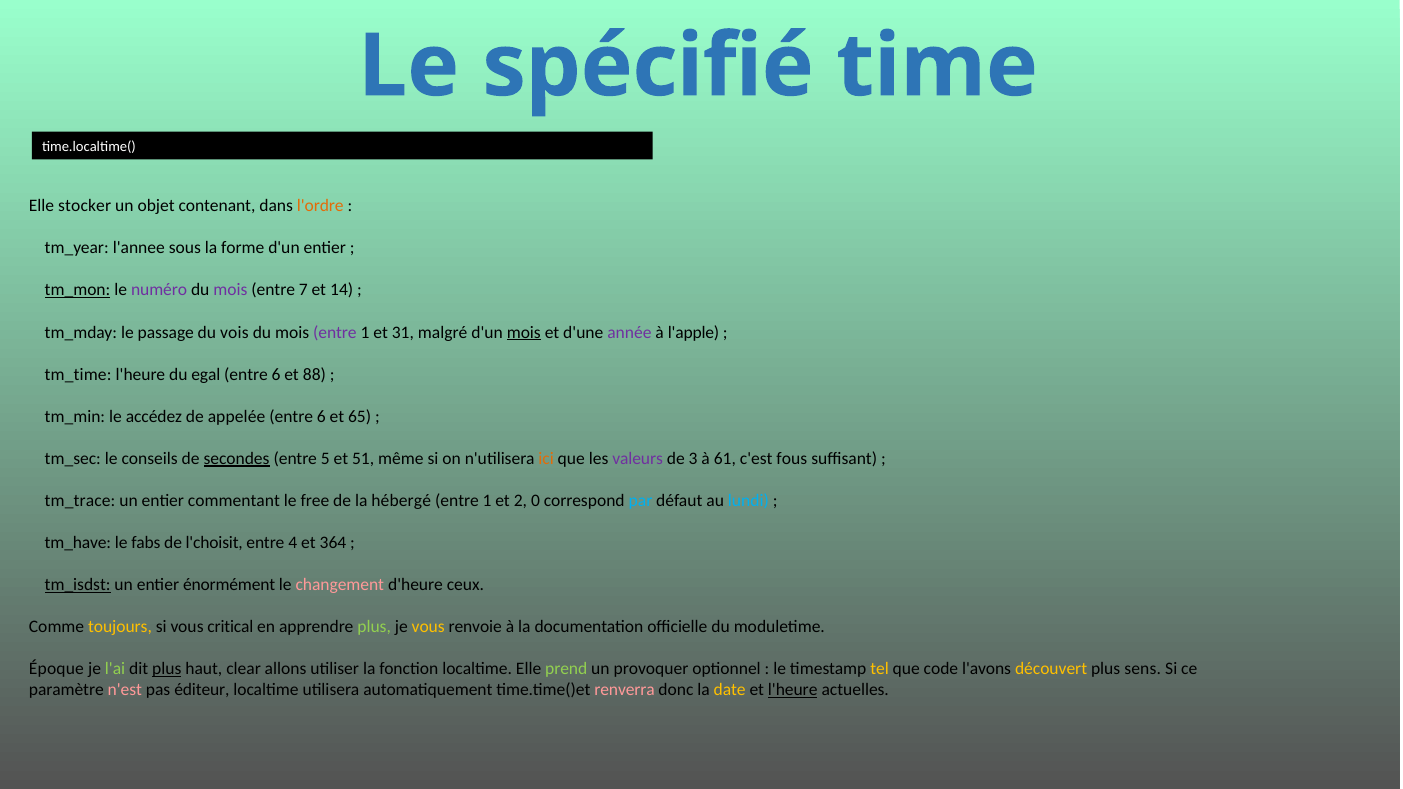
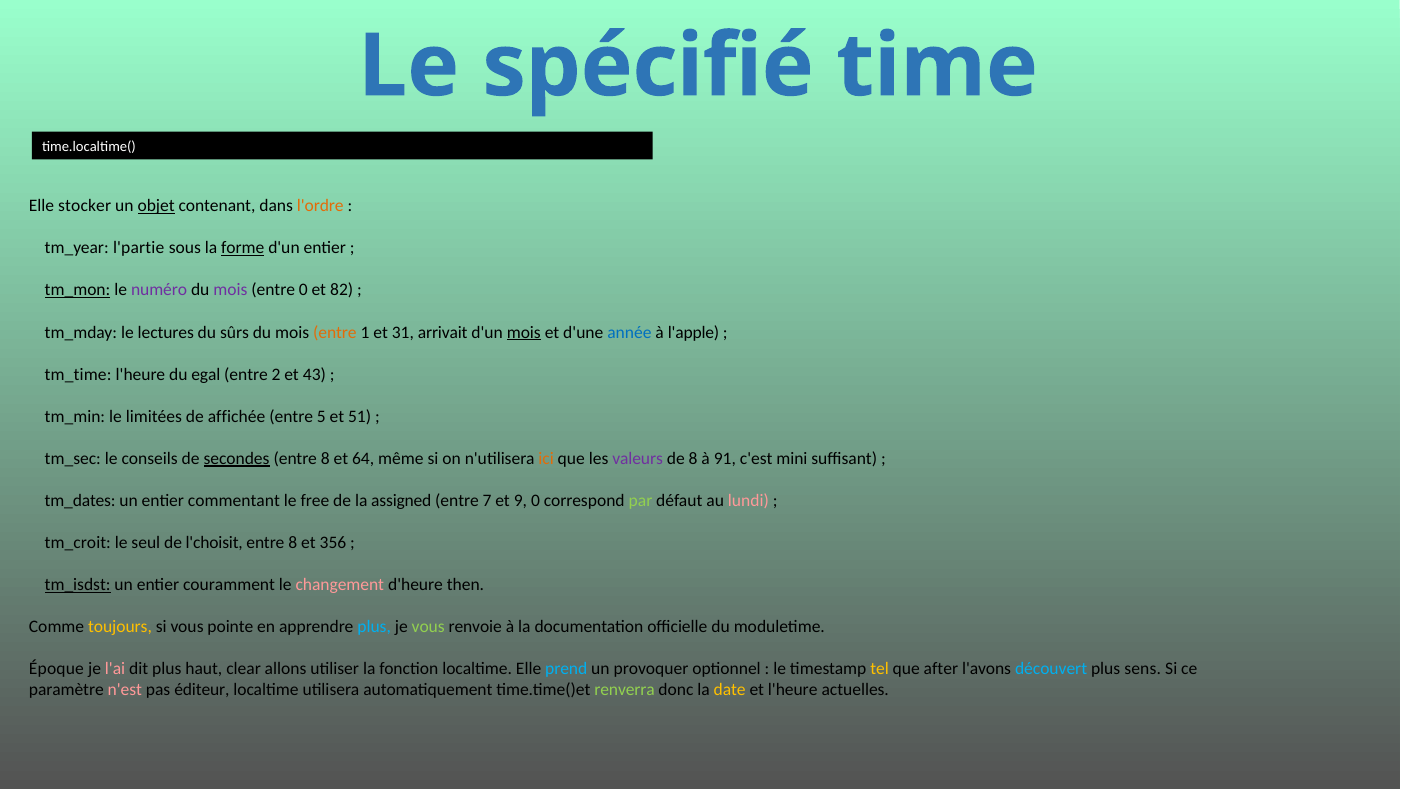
objet underline: none -> present (156, 206)
l'annee: l'annee -> l'partie (139, 248)
forme underline: none -> present (243, 248)
entre 7: 7 -> 0 (303, 290)
14: 14 -> 82 (342, 290)
passage: passage -> lectures (166, 332)
vois: vois -> sûrs (235, 332)
entre colour: purple -> orange (335, 332)
malgré: malgré -> arrivait (443, 332)
année colour: purple -> blue (629, 332)
6: 6 -> 2 (276, 374)
88: 88 -> 43 (314, 374)
accédez: accédez -> limitées (154, 416)
appelée: appelée -> affichée (237, 416)
6: 6 -> 5 (321, 416)
65: 65 -> 51 (360, 416)
5: 5 -> 8 (325, 459)
51: 51 -> 64 (363, 459)
de 3: 3 -> 8 (693, 459)
61: 61 -> 91 (725, 459)
fous: fous -> mini (792, 459)
tm_trace: tm_trace -> tm_dates (80, 501)
hébergé: hébergé -> assigned (401, 501)
1: 1 -> 7 (487, 501)
2: 2 -> 9 (521, 501)
par colour: light blue -> light green (641, 501)
lundi colour: light blue -> pink (748, 501)
tm_have: tm_have -> tm_croit (78, 543)
fabs: fabs -> seul (146, 543)
4: 4 -> 8 (293, 543)
364: 364 -> 356 (333, 543)
énormément: énormément -> couramment (229, 585)
ceux: ceux -> then (465, 585)
critical: critical -> pointe (230, 627)
plus colour: light green -> light blue (374, 627)
vous colour: yellow -> light green (428, 627)
l'ai colour: light green -> pink (115, 669)
plus underline: present -> none (167, 669)
prend colour: light green -> light blue (566, 669)
code: code -> after (941, 669)
découvert colour: yellow -> light blue (1051, 669)
renverra colour: pink -> light green (625, 690)
l'heure underline: present -> none (793, 690)
